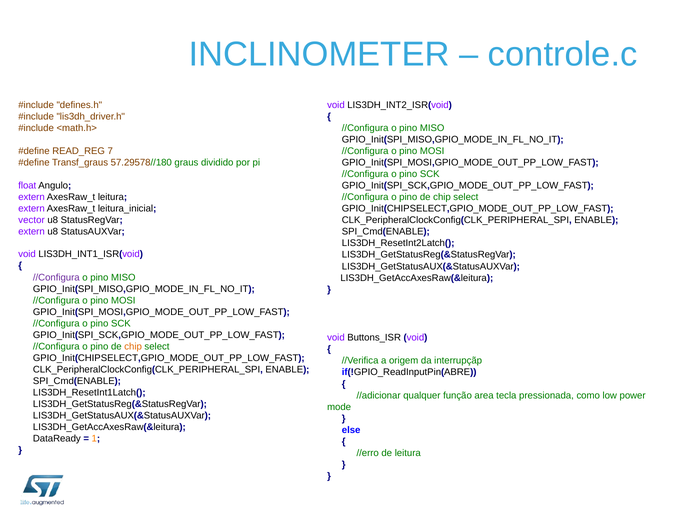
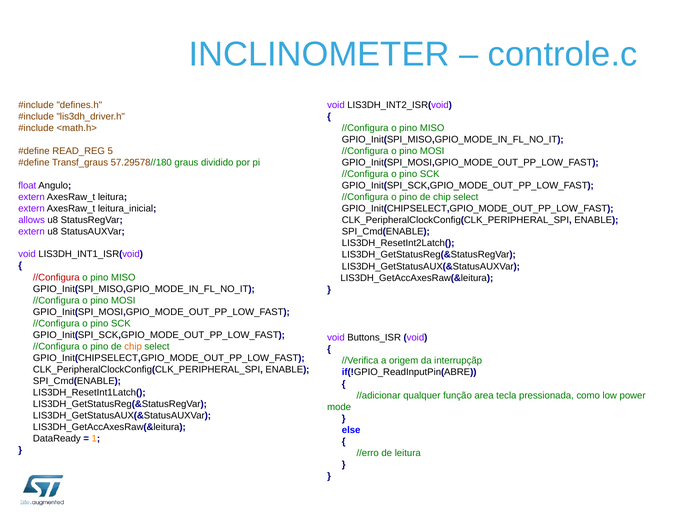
7: 7 -> 5 (110, 151)
vector: vector -> allows (32, 220)
//Configura colour: purple -> red (56, 277)
